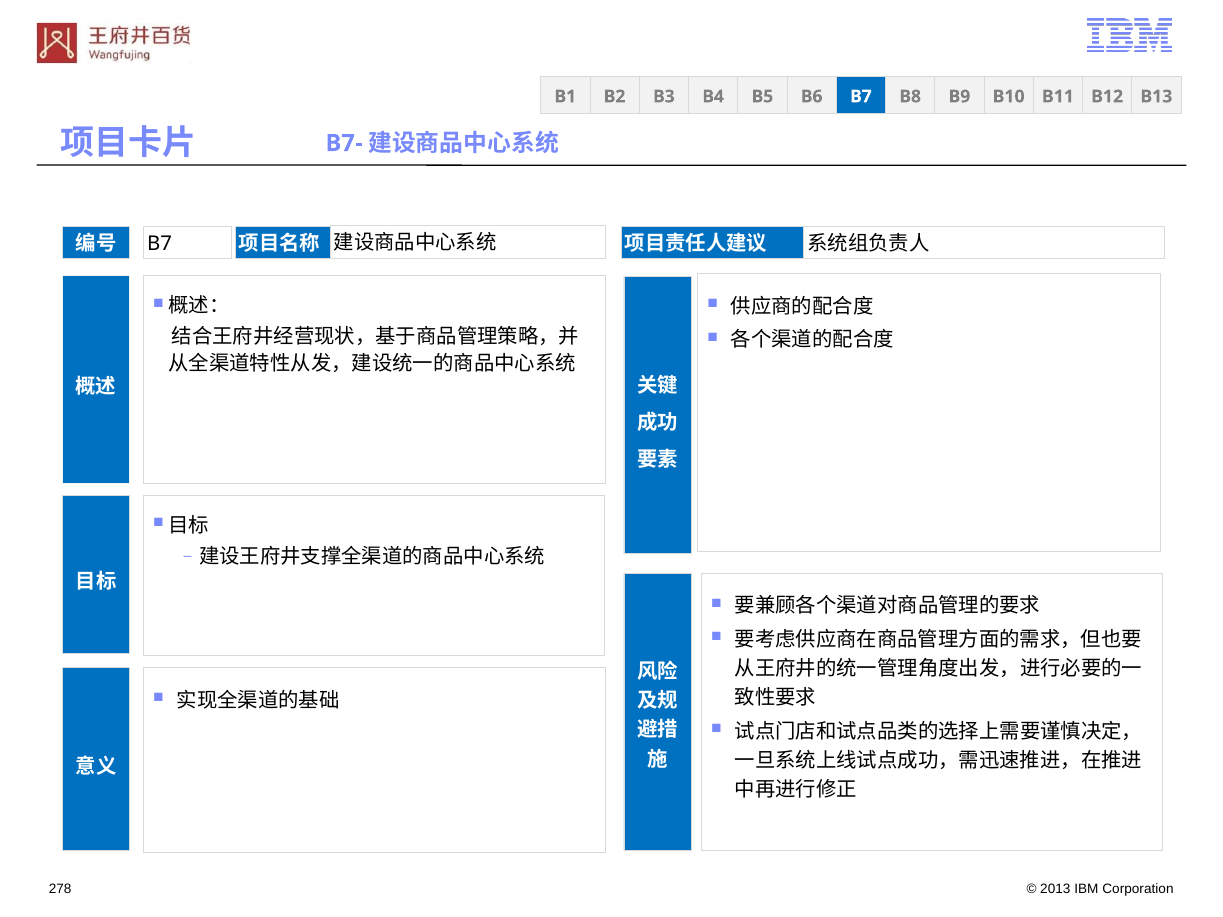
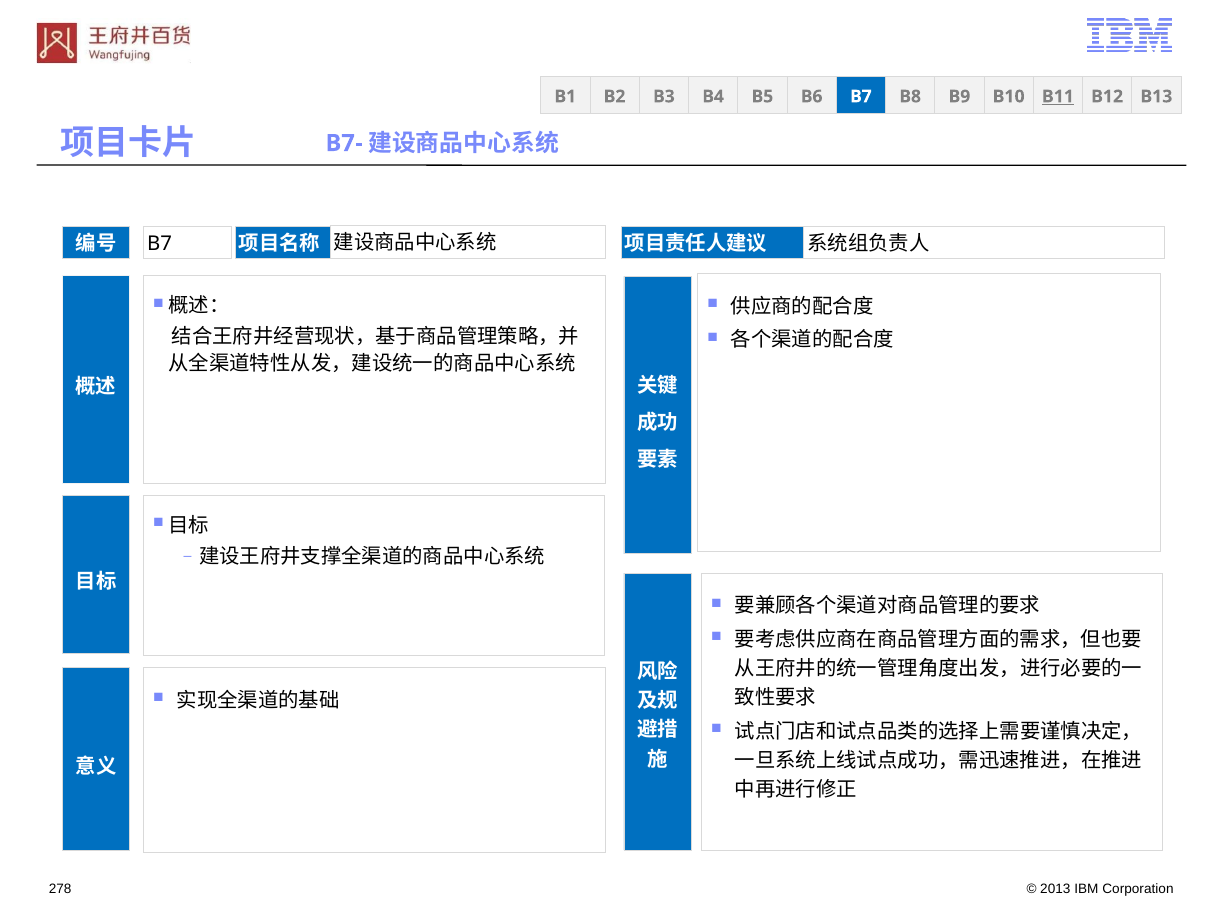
B11 underline: none -> present (1058, 97)
